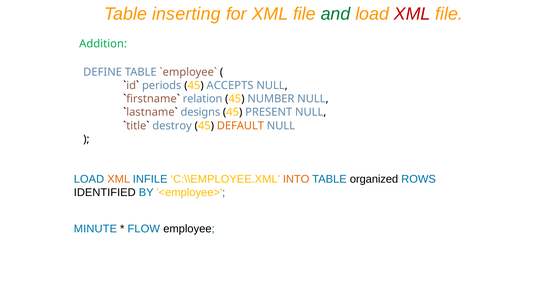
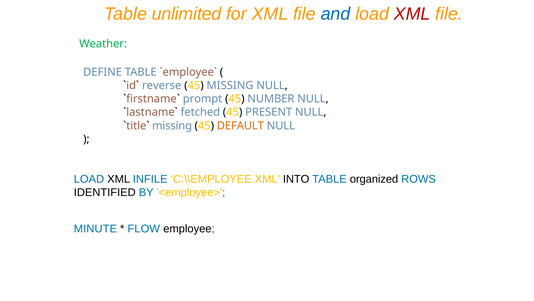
inserting: inserting -> unlimited (187, 14)
and colour: green -> blue (336, 14)
Addition: Addition -> Weather (103, 44)
periods: periods -> reverse (162, 85)
45 ACCEPTS: ACCEPTS -> MISSING (230, 85)
relation: relation -> prompt (203, 99)
designs: designs -> fetched (200, 112)
destroy: destroy -> missing (172, 125)
XML colour: orange -> black (119, 179)
INTO colour: orange -> black (296, 179)
